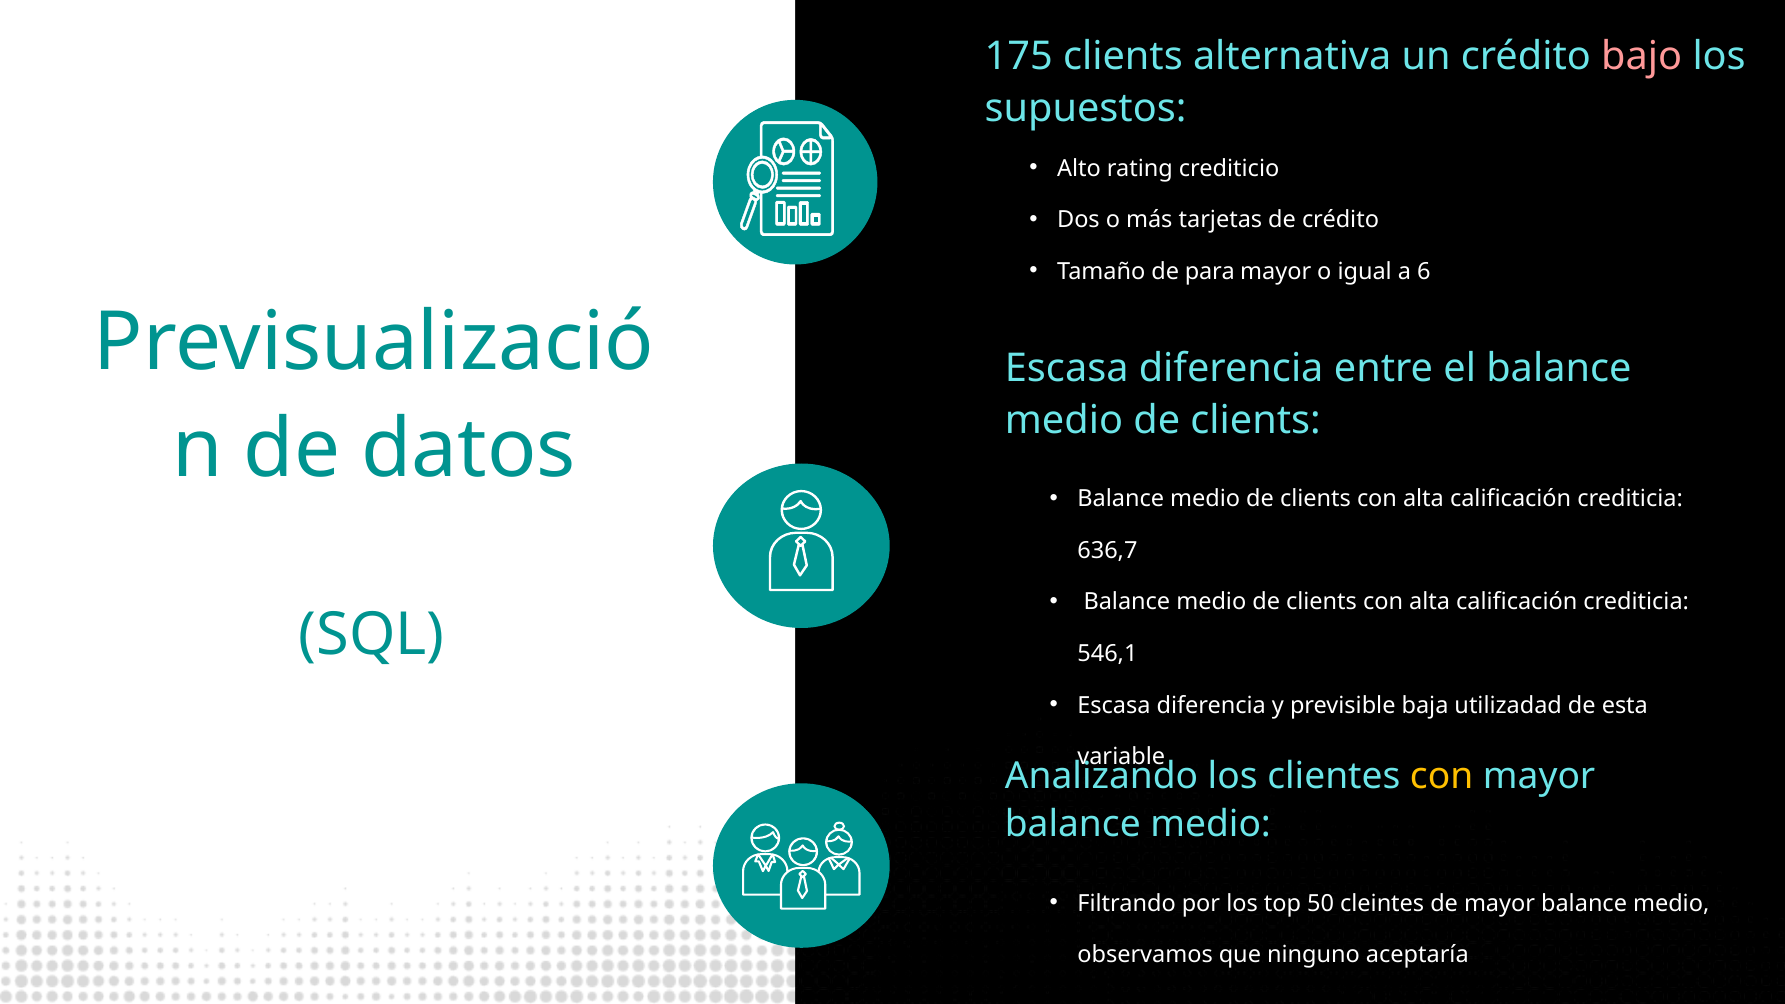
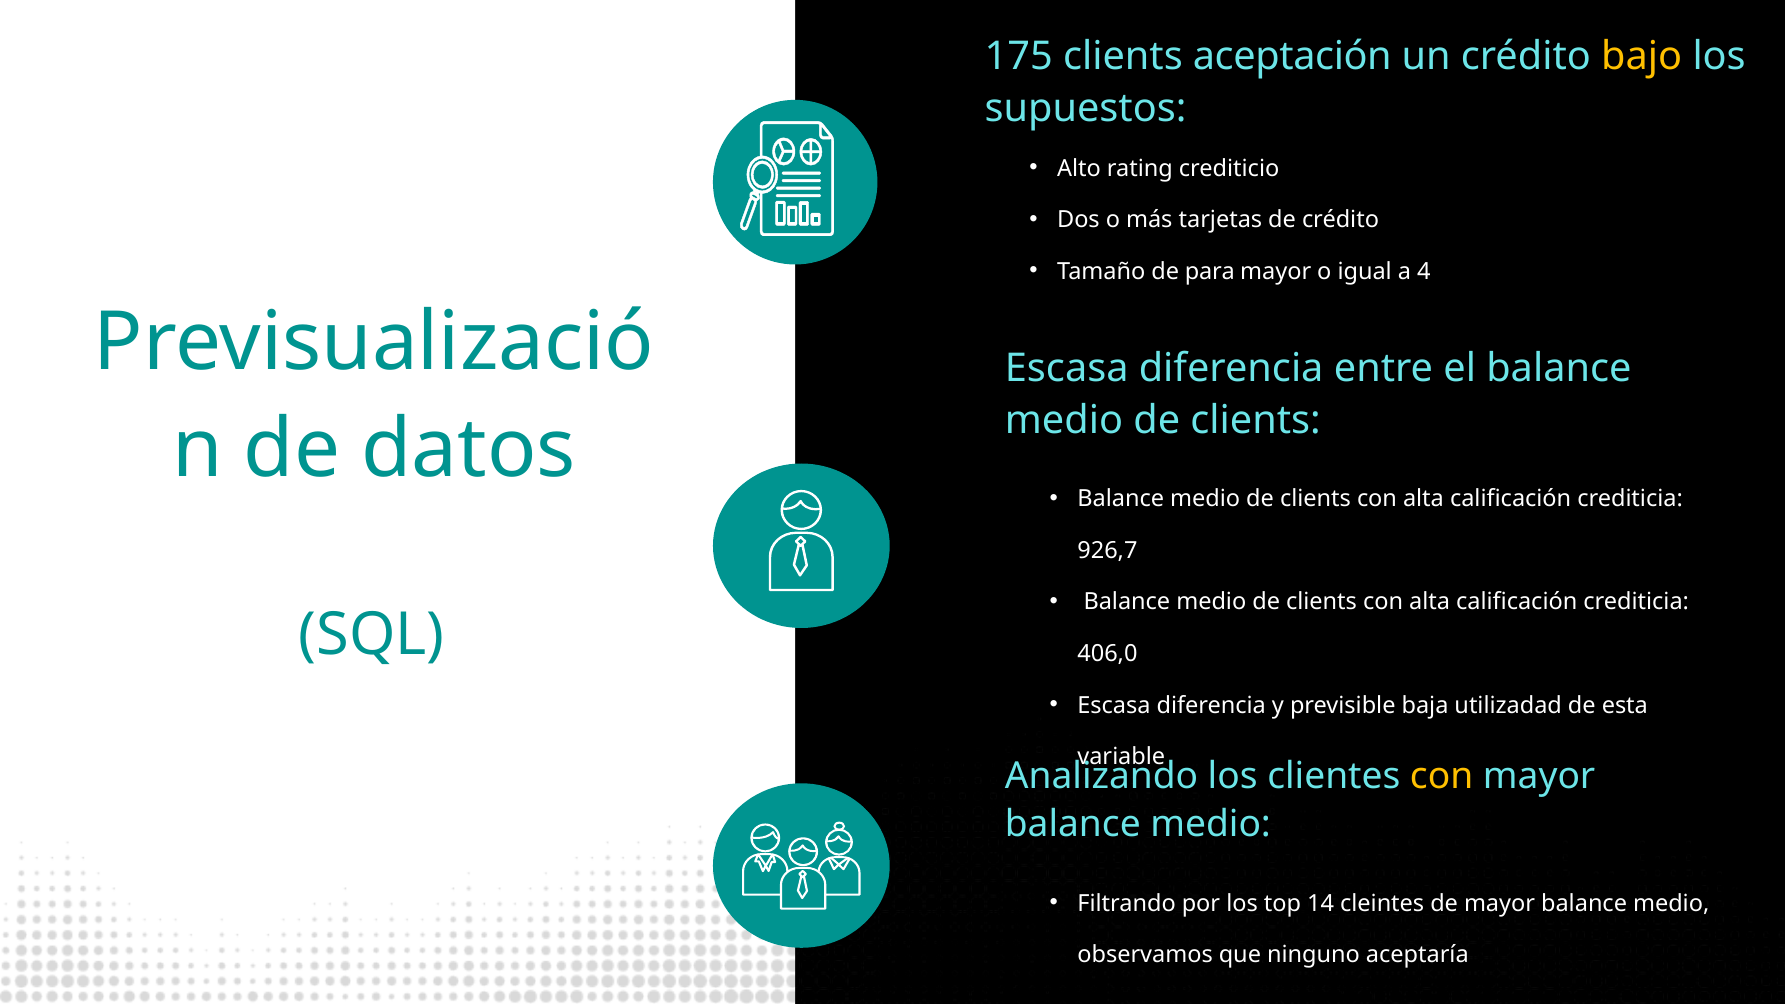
alternativa: alternativa -> aceptación (1292, 57)
bajo colour: pink -> yellow (1642, 57)
6: 6 -> 4 (1424, 271)
636,7: 636,7 -> 926,7 (1107, 551)
546,1: 546,1 -> 406,0 (1107, 654)
50: 50 -> 14 (1321, 903)
